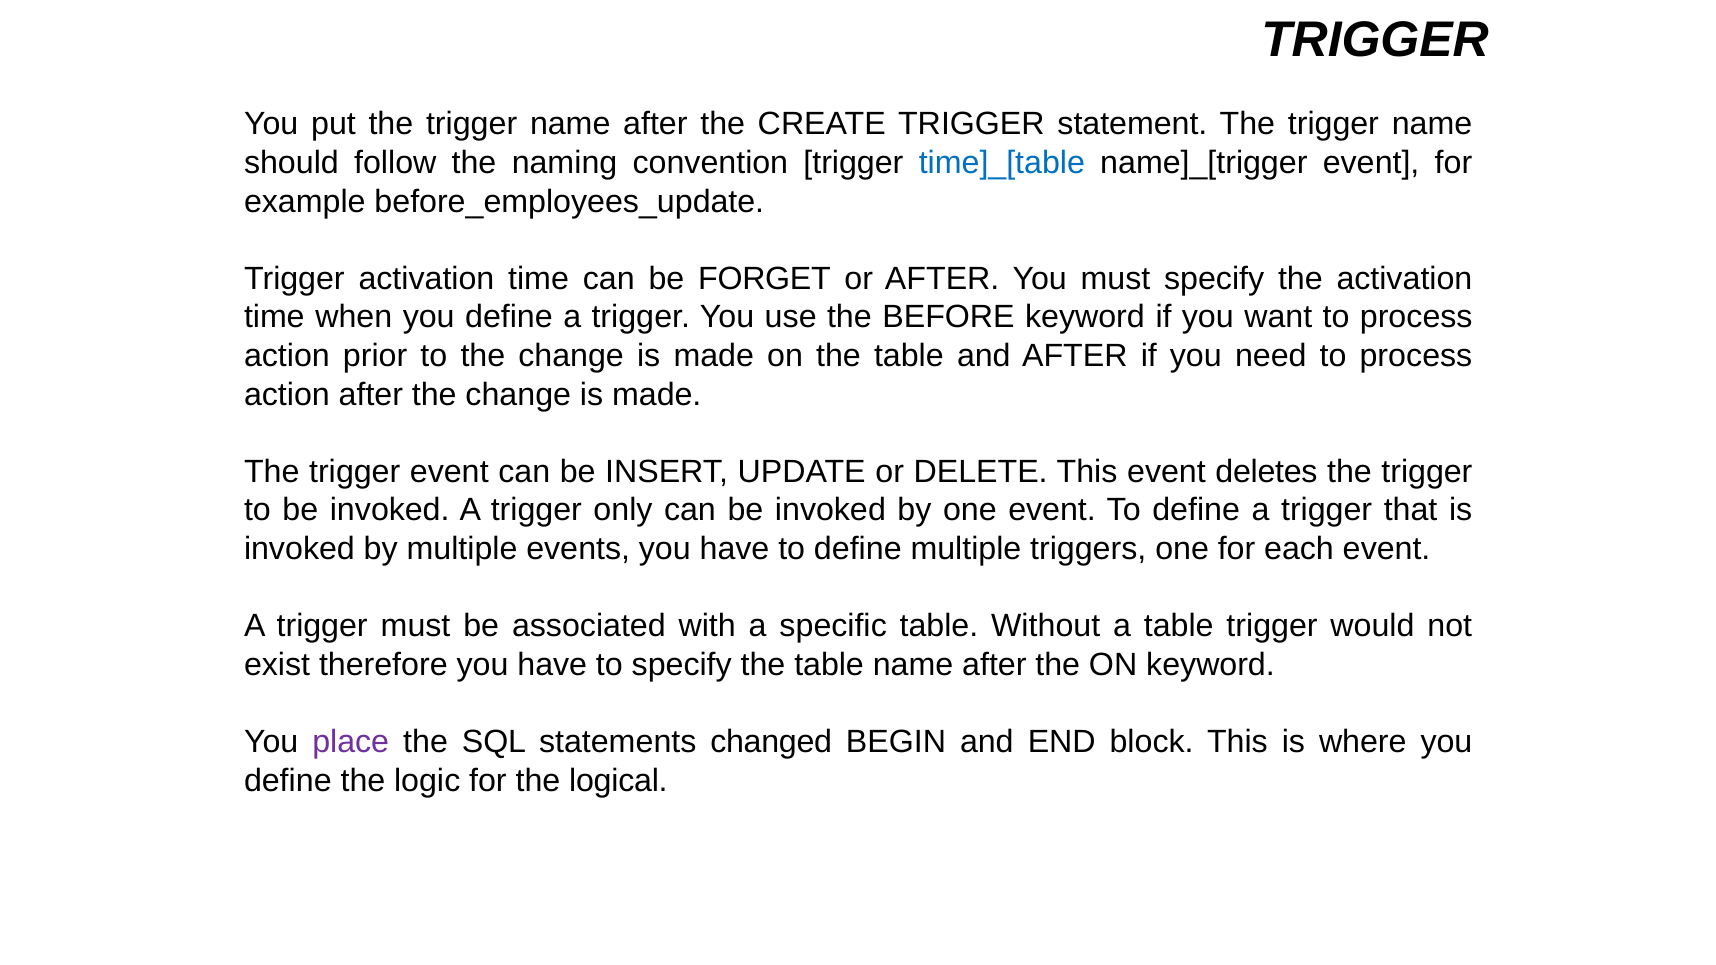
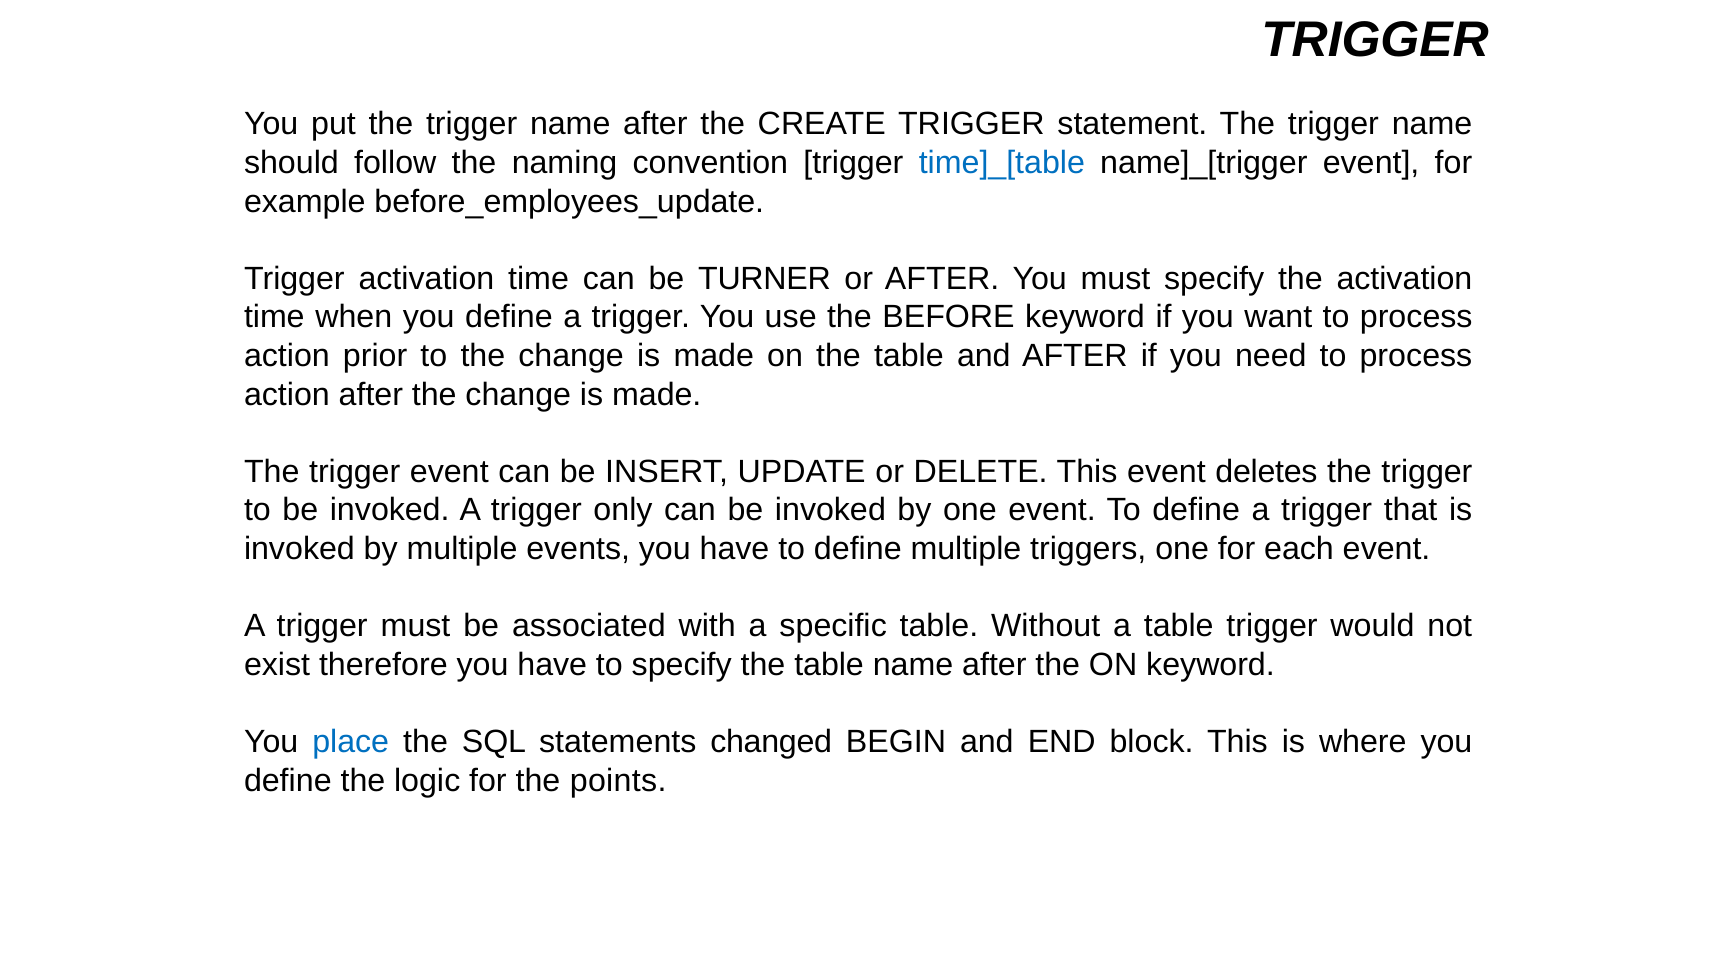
FORGET: FORGET -> TURNER (764, 279)
place colour: purple -> blue (351, 742)
logical: logical -> points (618, 781)
